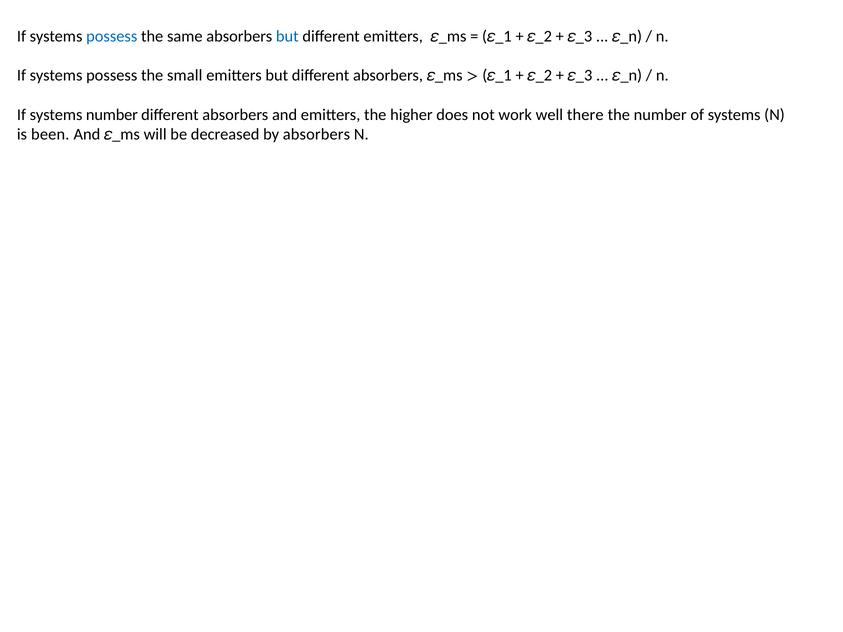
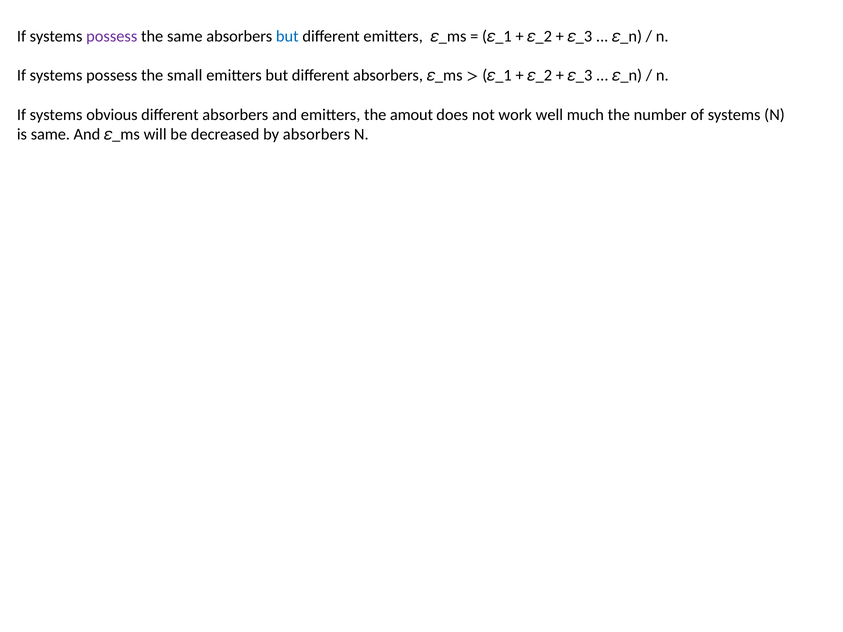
possess colour: blue -> purple (112, 36)
systems number: number -> obvious (112, 115)
higher: higher -> amout (411, 115)
there: there -> much (585, 115)
is been: been -> same (50, 135)
